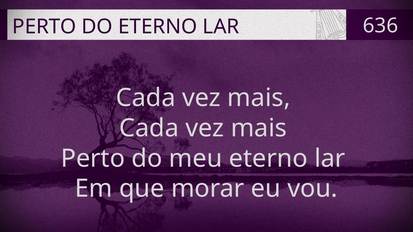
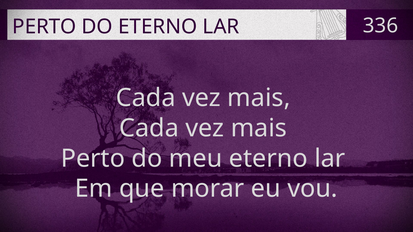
636: 636 -> 336 (381, 26)
